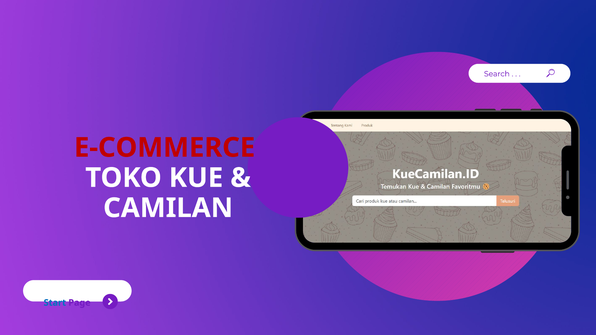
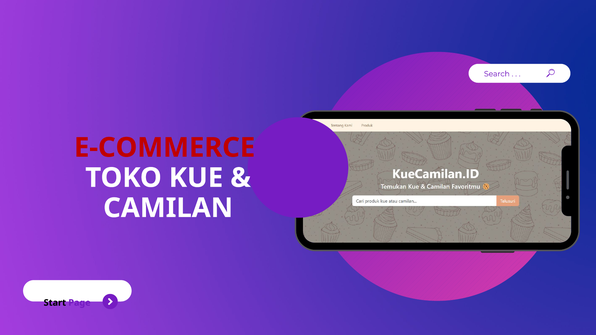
Start colour: blue -> black (55, 303)
